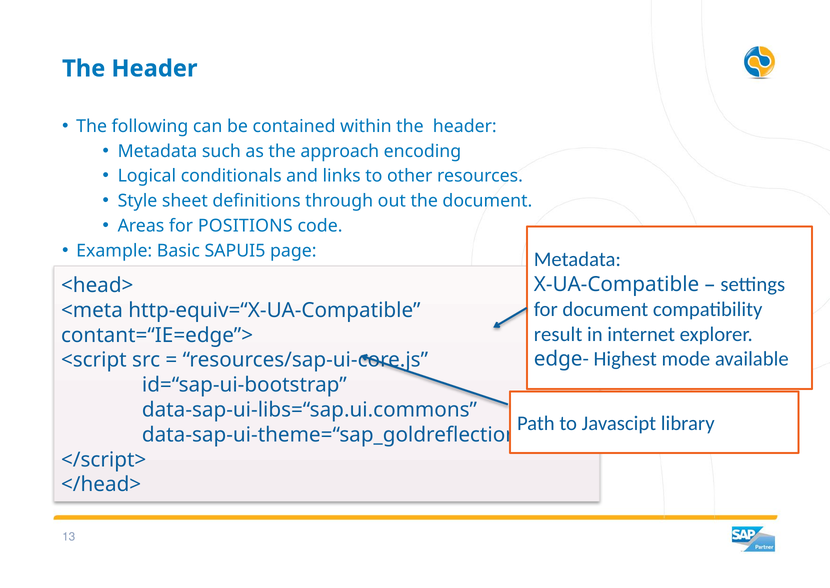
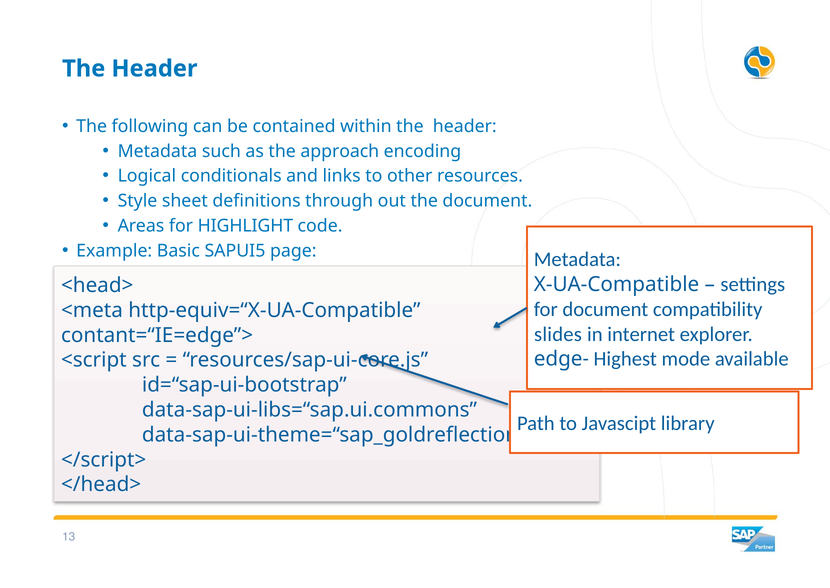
POSITIONS: POSITIONS -> HIGHLIGHT (245, 226)
result: result -> slides (558, 334)
